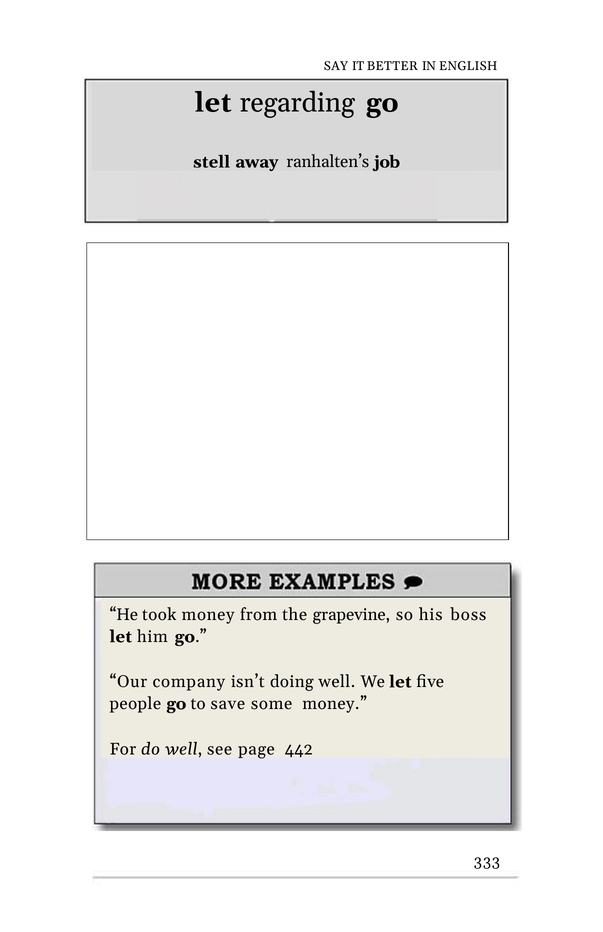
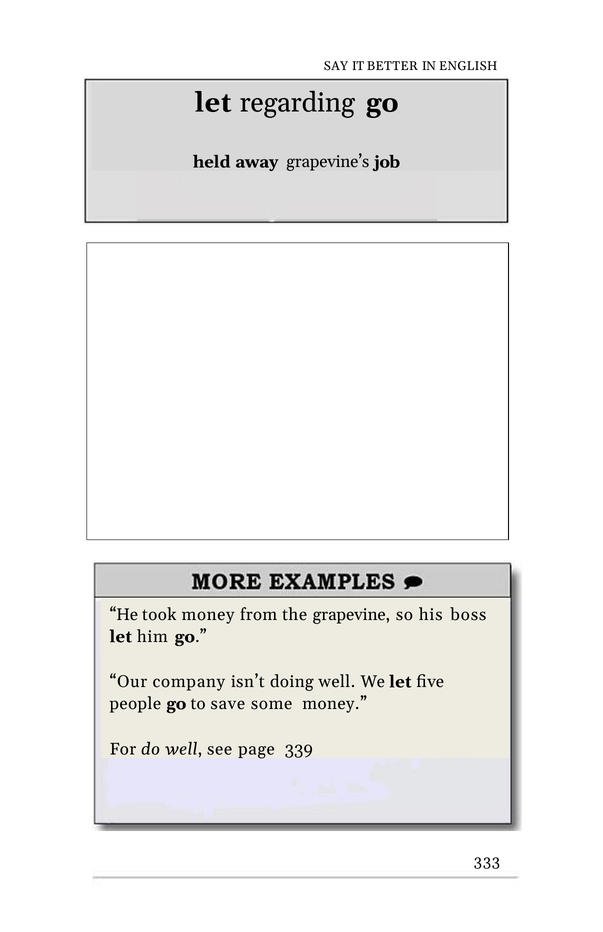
stell: stell -> held (212, 162)
ranhalten’s: ranhalten’s -> grapevine’s (328, 162)
442: 442 -> 339 (299, 749)
